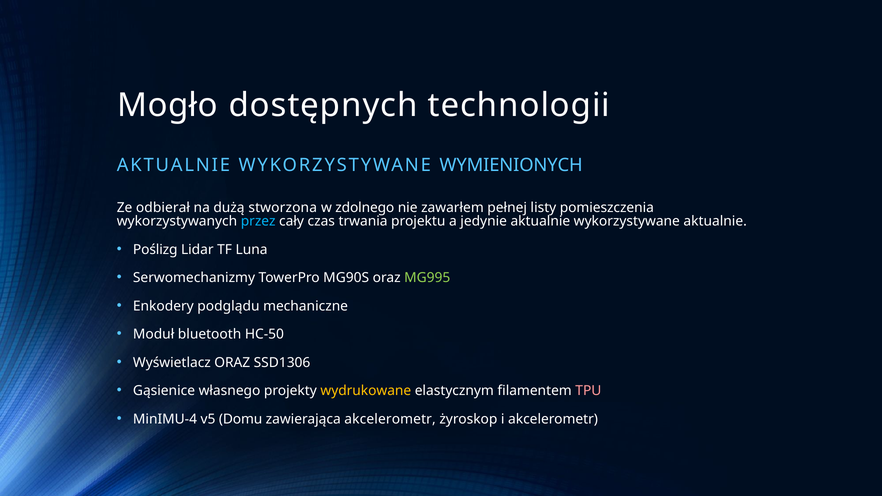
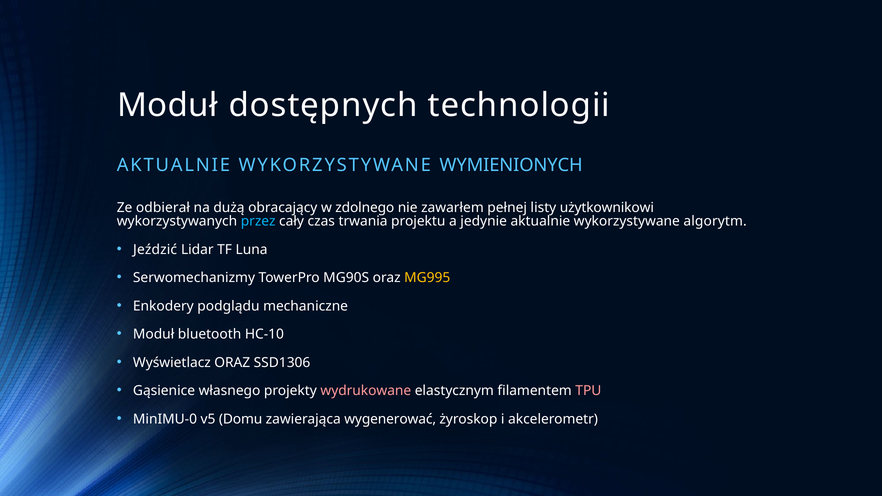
Mogło: Mogło -> Moduł (167, 105)
stworzona: stworzona -> obracający (283, 208)
pomieszczenia: pomieszczenia -> użytkownikowi (607, 208)
wykorzystywane aktualnie: aktualnie -> algorytm (715, 221)
Poślizg: Poślizg -> Jeździć (155, 250)
MG995 colour: light green -> yellow (427, 278)
HC-50: HC-50 -> HC-10 (264, 334)
wydrukowane colour: yellow -> pink (366, 391)
MinIMU-4: MinIMU-4 -> MinIMU-0 (165, 419)
zawierająca akcelerometr: akcelerometr -> wygenerować (390, 419)
